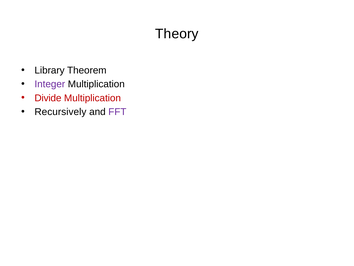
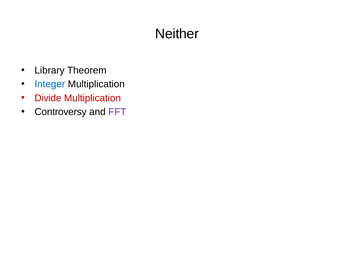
Theory: Theory -> Neither (177, 34)
Integer colour: purple -> blue (50, 84)
Recursively: Recursively -> Controversy (61, 112)
